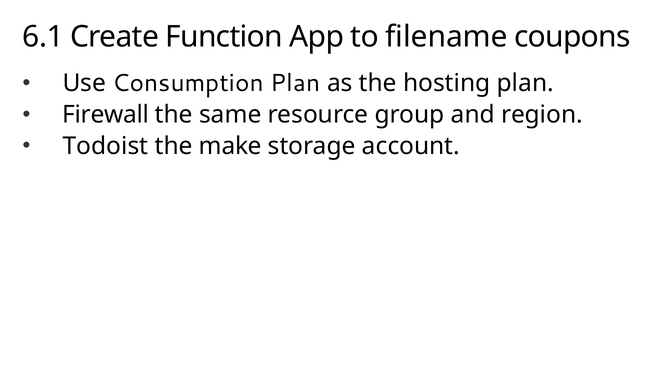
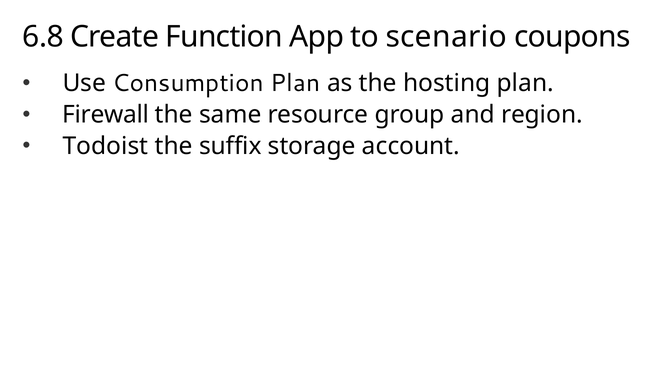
6.1: 6.1 -> 6.8 (43, 37)
filename: filename -> scenario (446, 37)
make: make -> suffix (230, 146)
